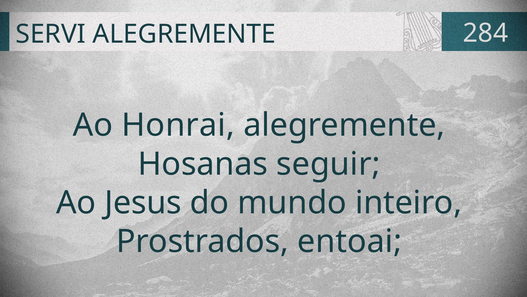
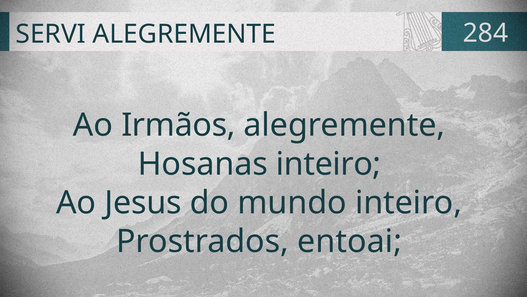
Honrai: Honrai -> Irmãos (178, 125)
Hosanas seguir: seguir -> inteiro (329, 164)
